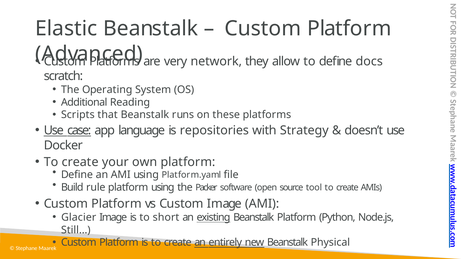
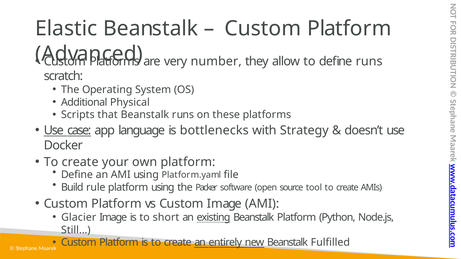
network: network -> number (216, 61)
define docs: docs -> runs (369, 61)
Reading: Reading -> Physical (130, 102)
repositories: repositories -> bottlenecks (214, 131)
Physical: Physical -> Fulfilled (330, 243)
